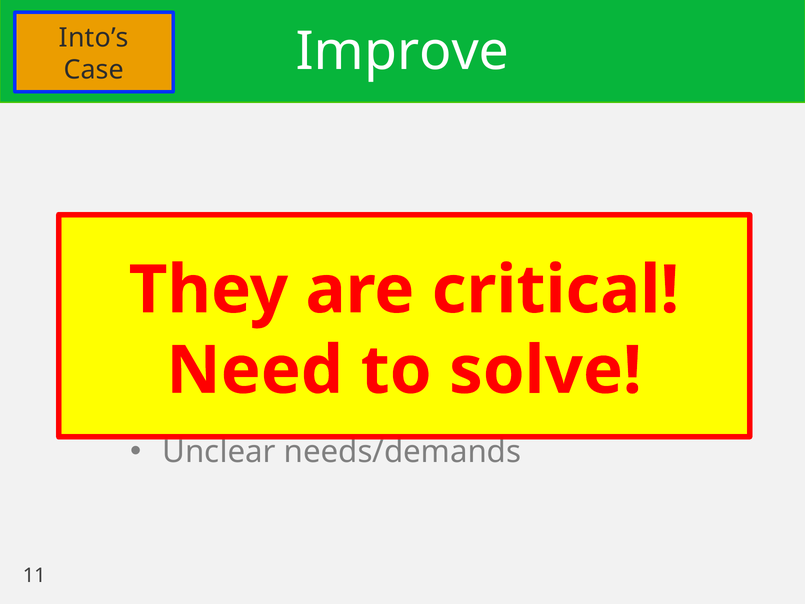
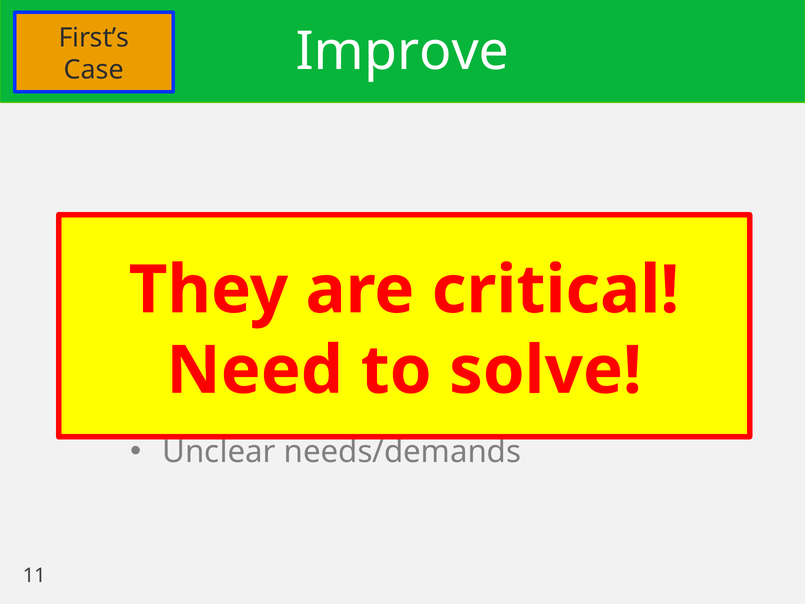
Into’s: Into’s -> First’s (94, 38)
